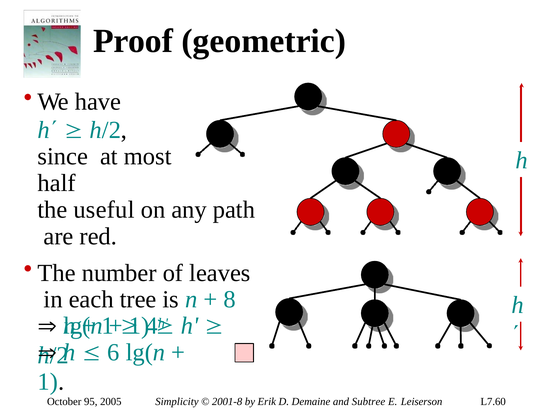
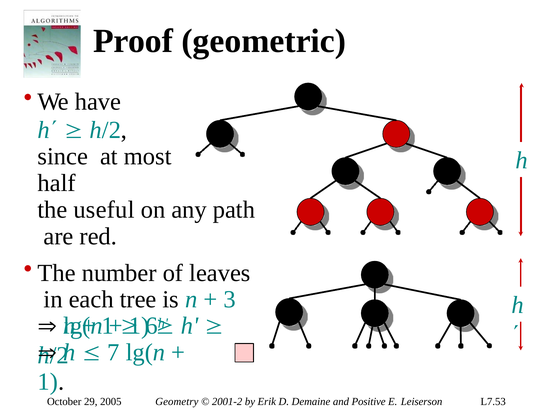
8: 8 -> 3 (230, 299)
4: 4 -> 6 (152, 325)
6: 6 -> 7 (113, 352)
95: 95 -> 29 (91, 401)
Simplicity: Simplicity -> Geometry (177, 401)
2001-8: 2001-8 -> 2001-2 (227, 401)
Subtree: Subtree -> Positive (369, 401)
L7.60: L7.60 -> L7.53 (493, 401)
